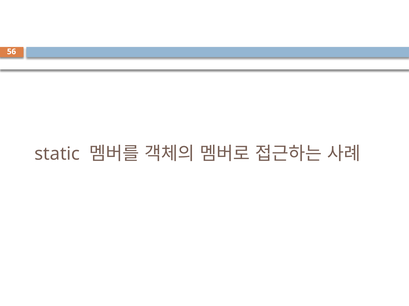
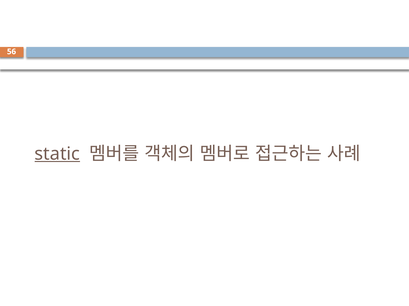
static underline: none -> present (57, 154)
